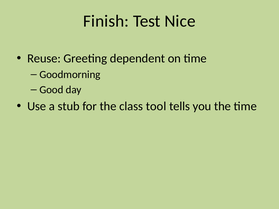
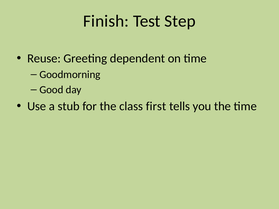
Nice: Nice -> Step (180, 21)
tool: tool -> first (156, 106)
